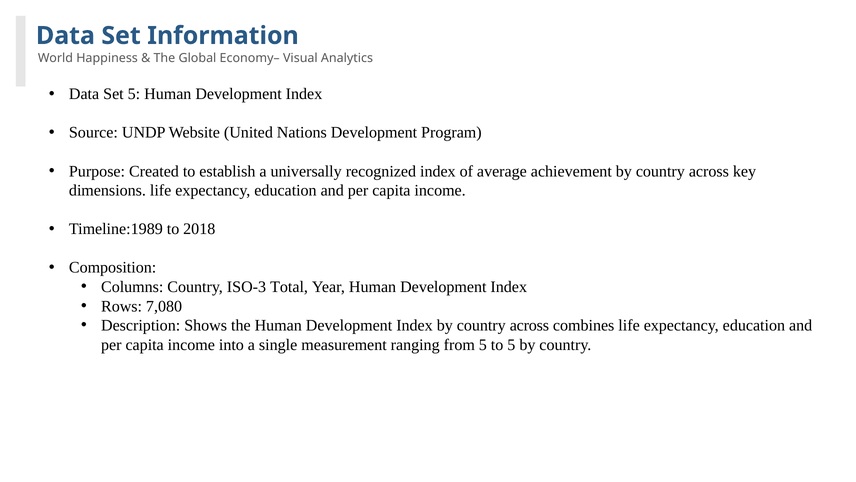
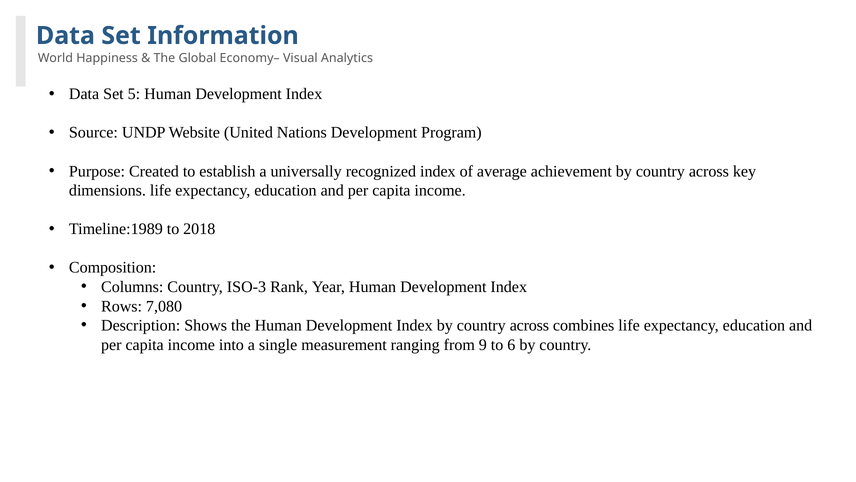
Total: Total -> Rank (289, 287)
from 5: 5 -> 9 (483, 344)
to 5: 5 -> 6 (511, 344)
